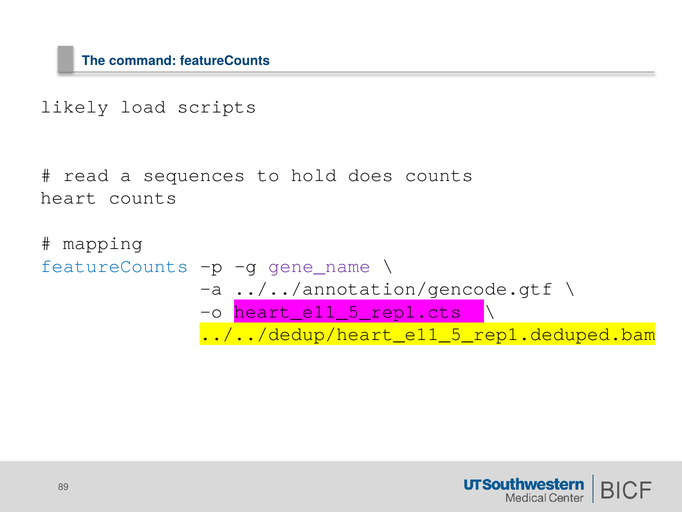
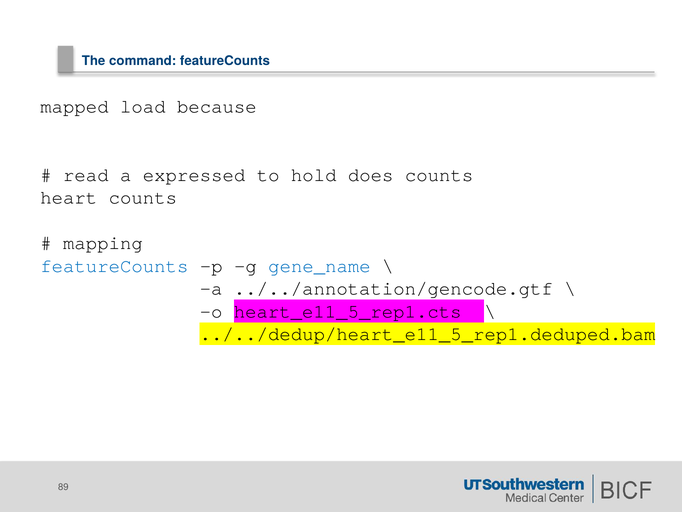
likely: likely -> mapped (74, 106)
scripts: scripts -> because (217, 106)
sequences: sequences -> expressed (194, 175)
gene_name colour: purple -> blue (319, 266)
